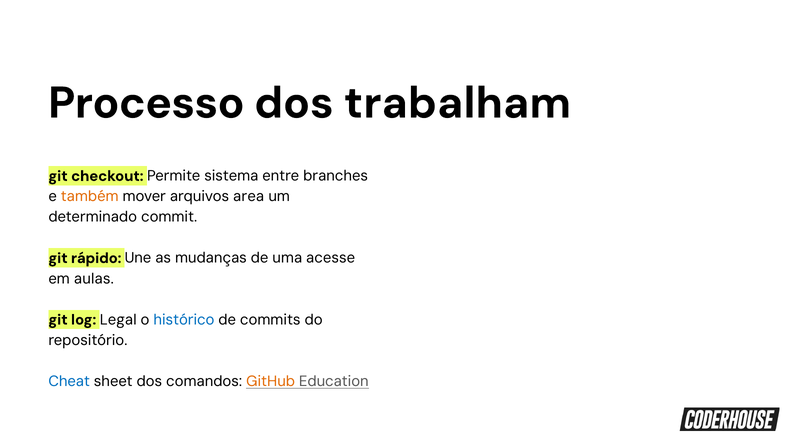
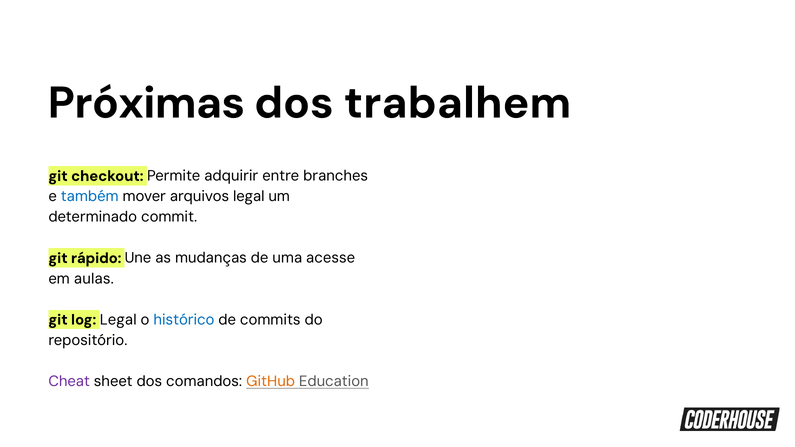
Processo: Processo -> Próximas (146, 103)
trabalham: trabalham -> trabalhem (458, 103)
sistema: sistema -> adquirir (231, 176)
também colour: orange -> blue (90, 197)
arquivos area: area -> legal (249, 197)
Cheat colour: blue -> purple (69, 382)
